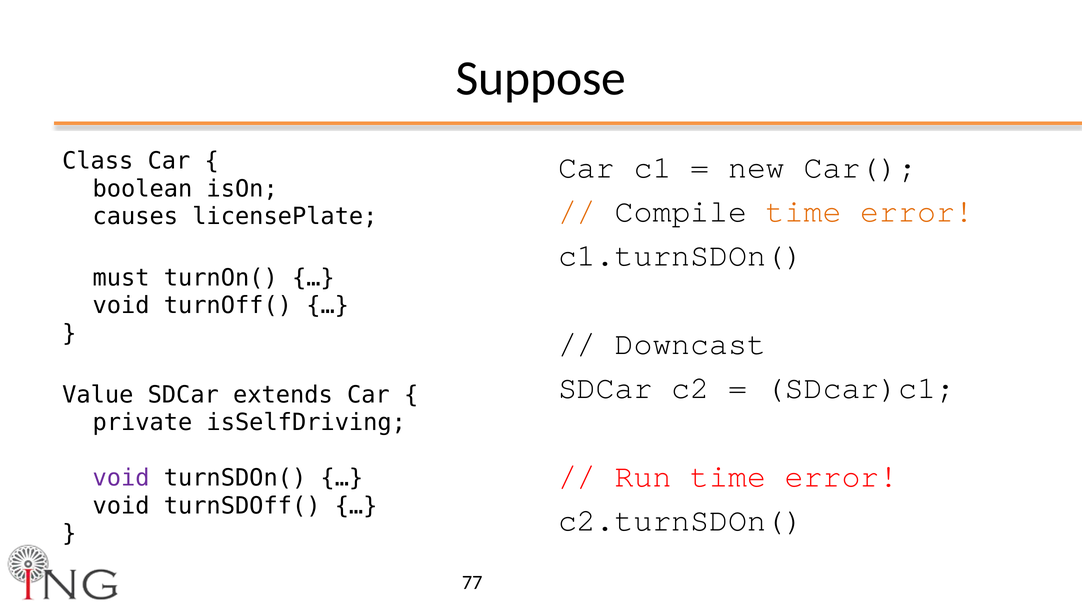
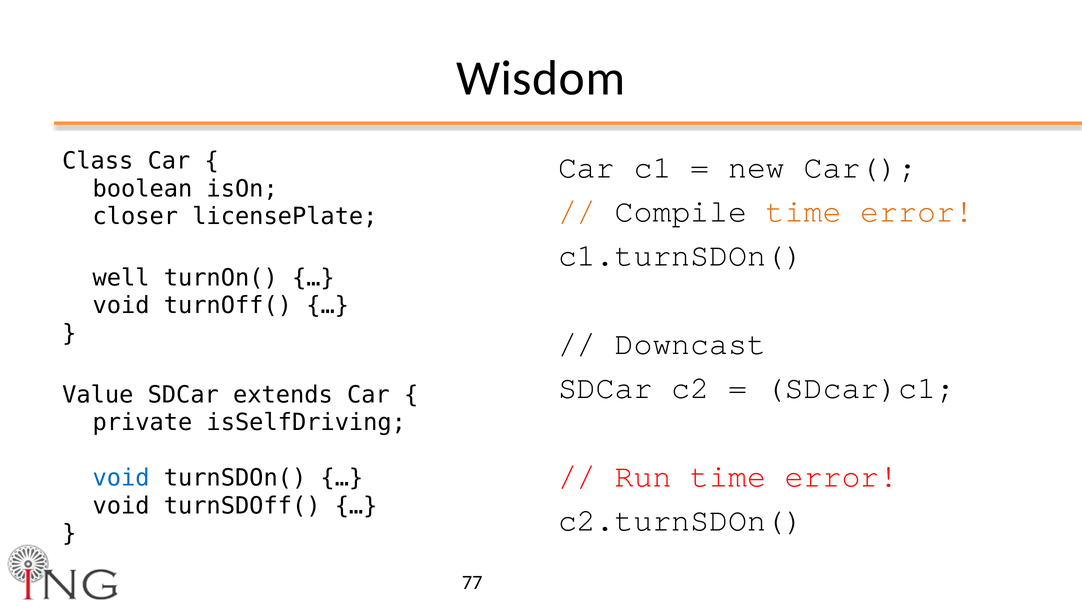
Suppose: Suppose -> Wisdom (541, 79)
causes: causes -> closer (135, 216)
must: must -> well (121, 278)
void colour: purple -> blue (121, 478)
